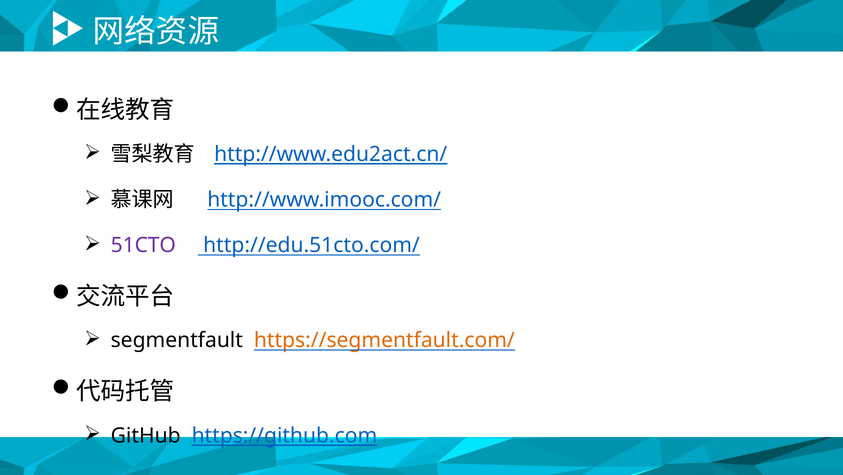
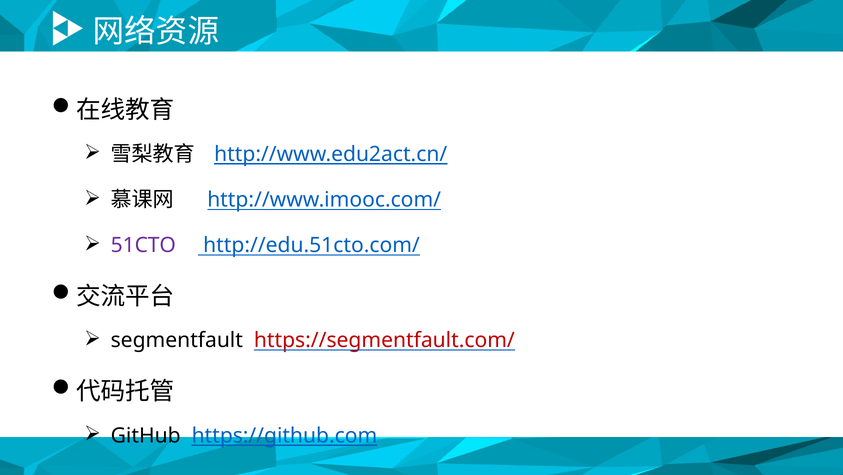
https://segmentfault.com/ colour: orange -> red (384, 340)
